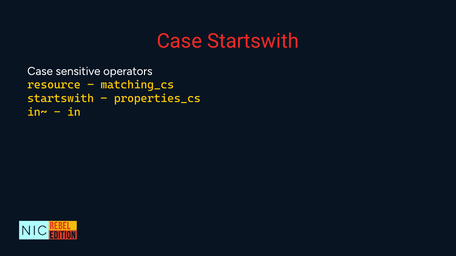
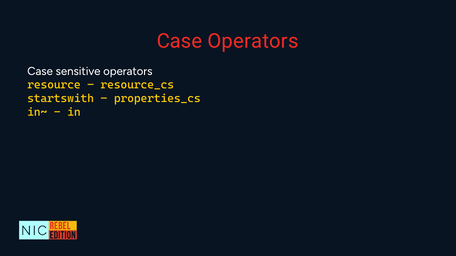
Case Startswith: Startswith -> Operators (253, 41)
matching_cs: matching_cs -> resource_cs (137, 85)
